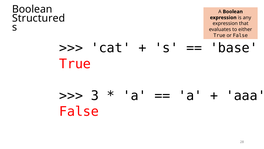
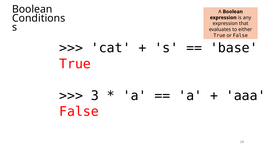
Structured: Structured -> Conditions (39, 18)
